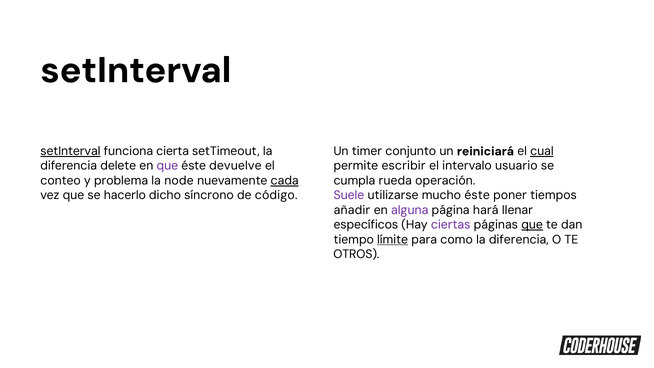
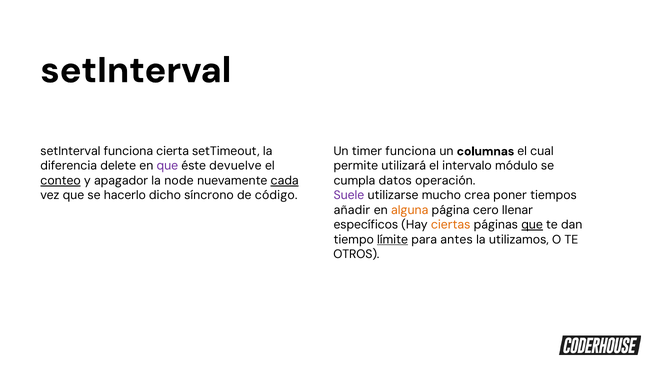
setInterval underline: present -> none (70, 151)
timer conjunto: conjunto -> funciona (411, 151)
reiniciará: reiniciará -> columnas (485, 151)
cual underline: present -> none (542, 151)
escribir: escribir -> utilizará (404, 166)
usuario: usuario -> módulo (516, 166)
conteo underline: none -> present (61, 181)
problema: problema -> apagador (121, 181)
rueda: rueda -> datos (395, 181)
mucho éste: éste -> crea (477, 195)
alguna colour: purple -> orange (410, 210)
hará: hará -> cero (486, 210)
ciertas colour: purple -> orange (451, 225)
como: como -> antes (457, 239)
diferencia: diferencia -> utilizamos (519, 239)
